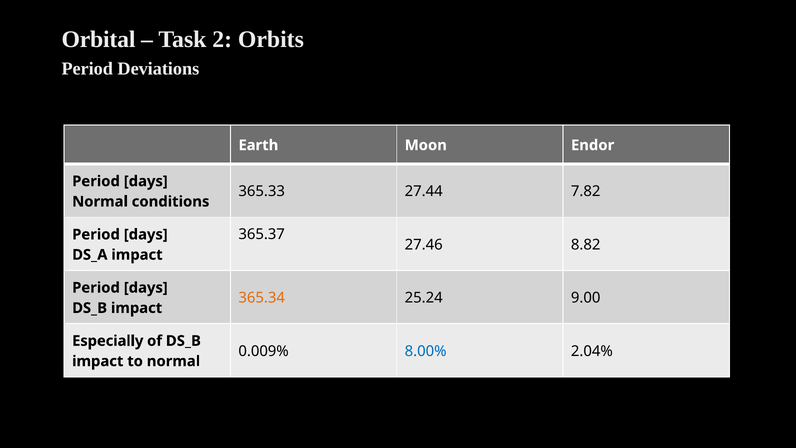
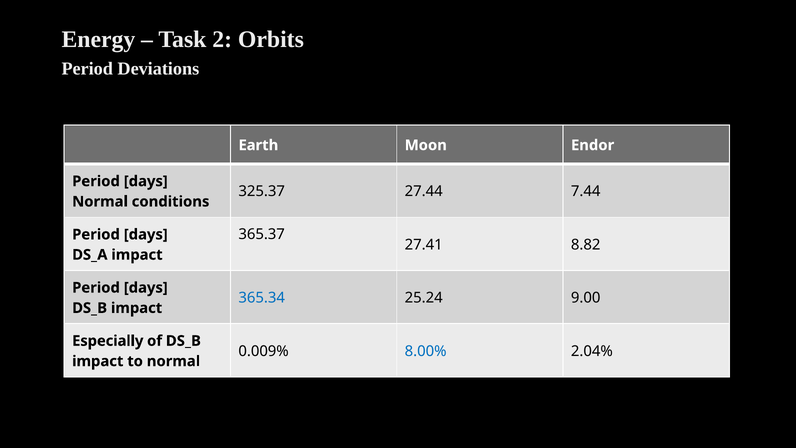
Orbital: Orbital -> Energy (98, 39)
365.33: 365.33 -> 325.37 (262, 191)
7.82: 7.82 -> 7.44 (586, 191)
27.46: 27.46 -> 27.41 (424, 245)
365.34 colour: orange -> blue (262, 298)
